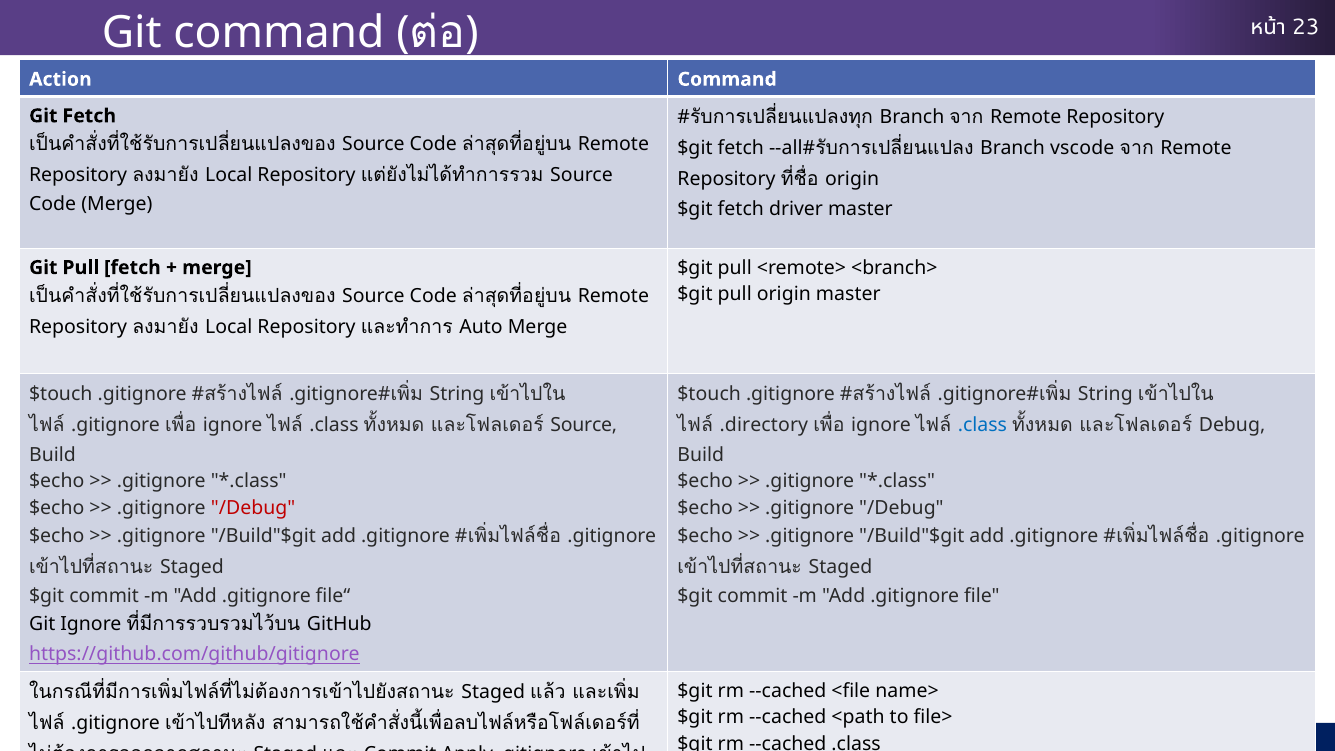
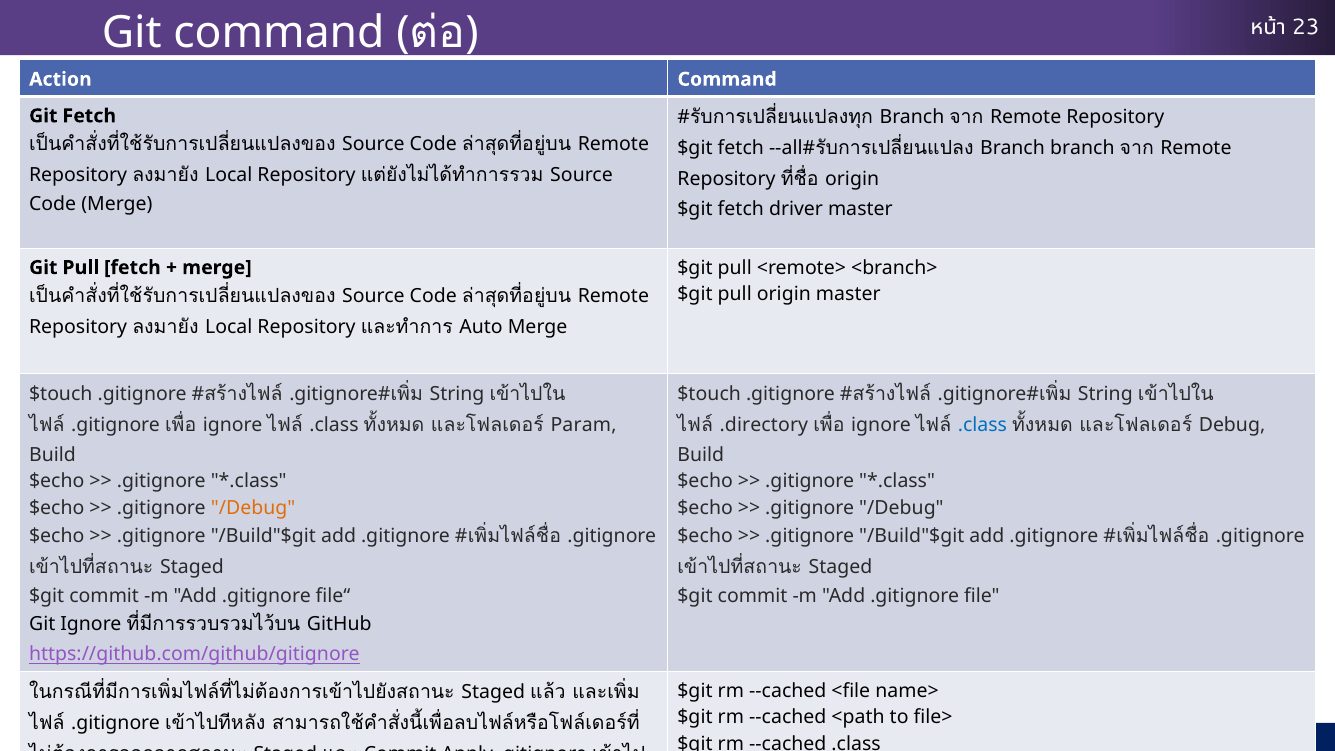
Branch vscode: vscode -> branch (1082, 148)
Source: Source -> Param (584, 425)
/Debug colour: red -> orange (253, 508)
